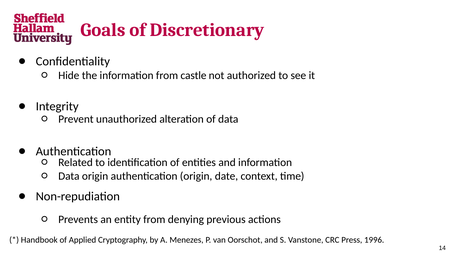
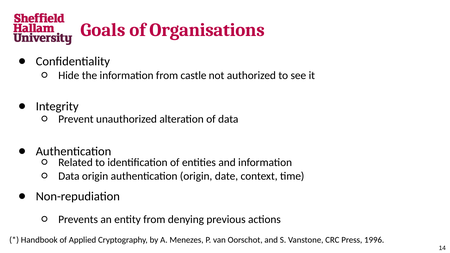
Discretionary: Discretionary -> Organisations (207, 30)
